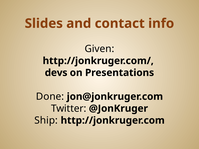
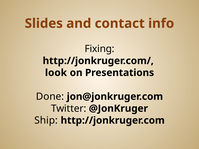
Given: Given -> Fixing (100, 49)
devs: devs -> look (56, 73)
